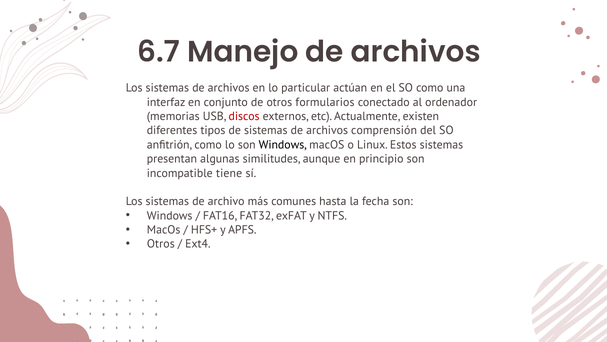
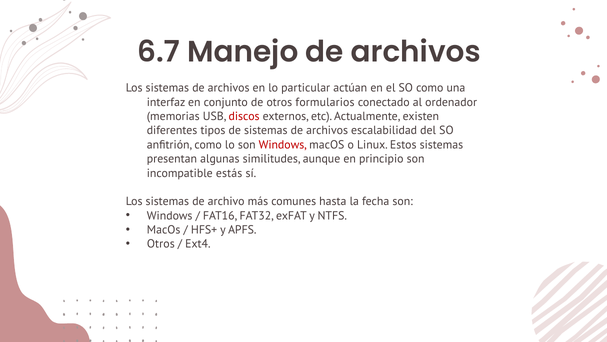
comprensión: comprensión -> escalabilidad (384, 130)
Windows colour: black -> red (283, 144)
tiene: tiene -> estás (229, 173)
